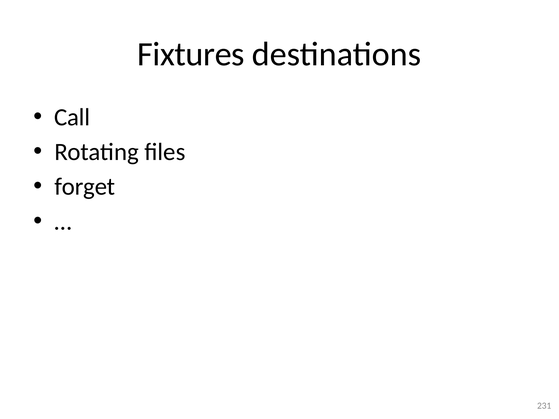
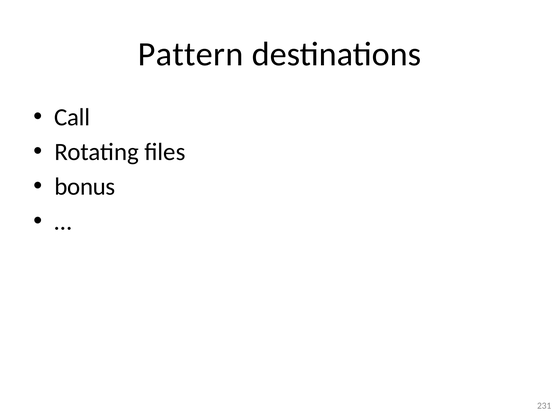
Fixtures: Fixtures -> Pattern (191, 54)
forget: forget -> bonus (85, 187)
